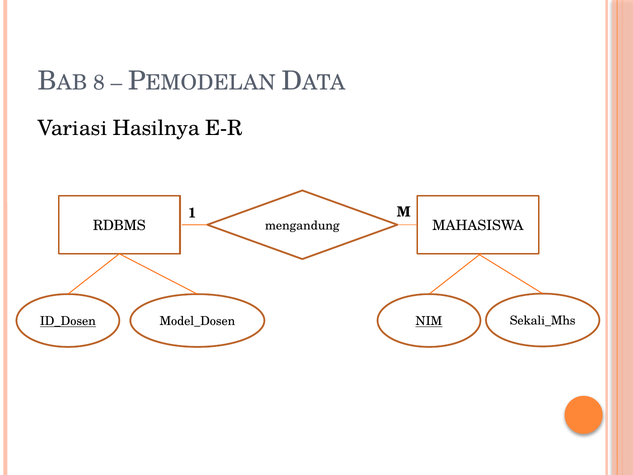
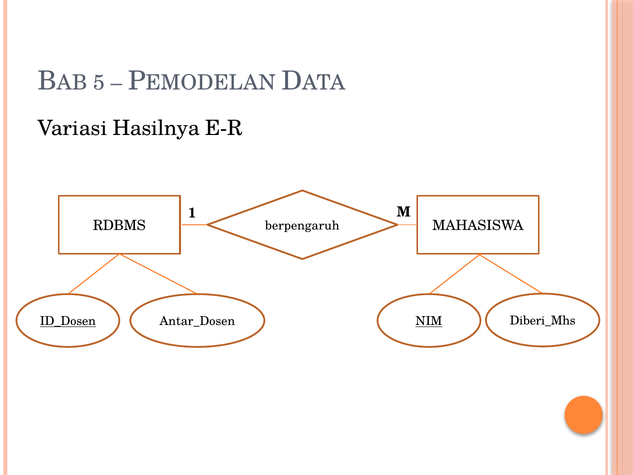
8: 8 -> 5 (99, 83)
mengandung: mengandung -> berpengaruh (302, 225)
Model_Dosen: Model_Dosen -> Antar_Dosen (197, 321)
Sekali_Mhs: Sekali_Mhs -> Diberi_Mhs (543, 321)
